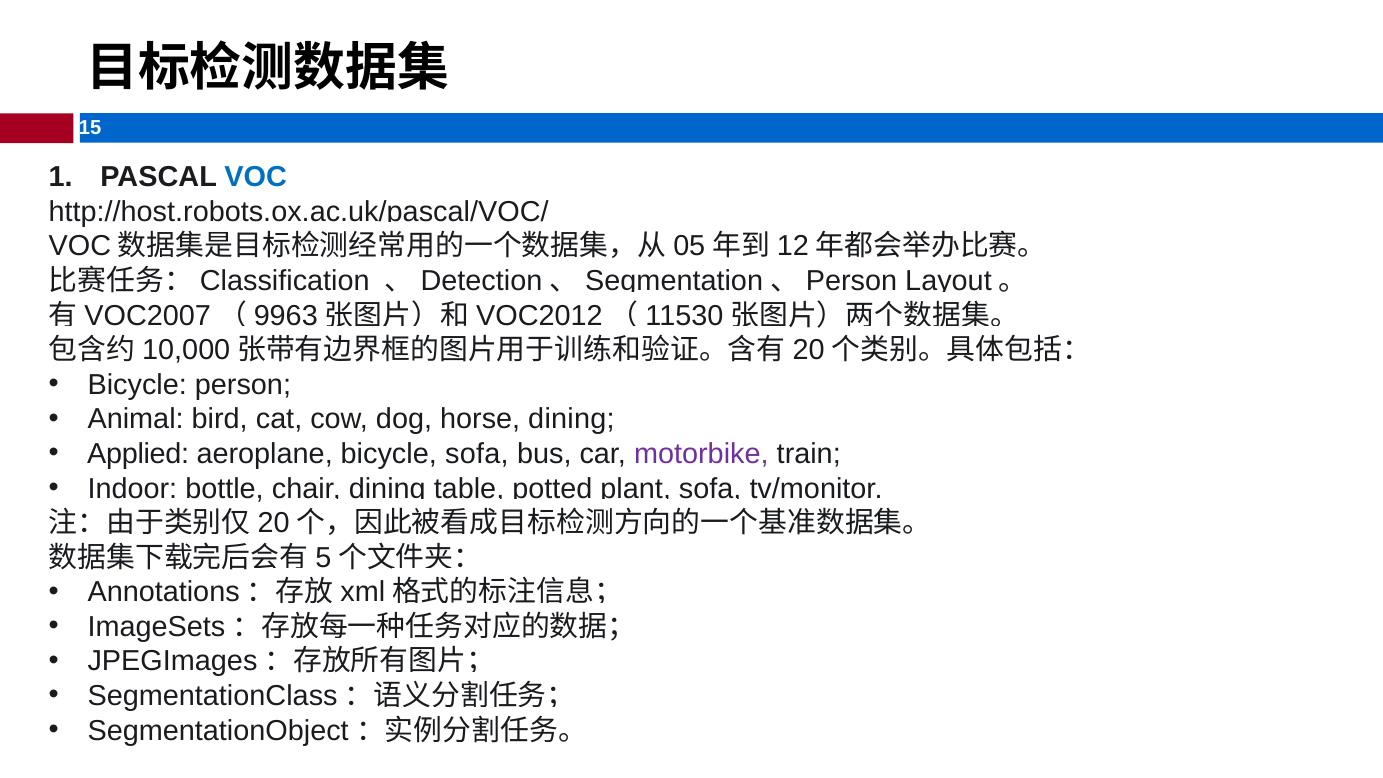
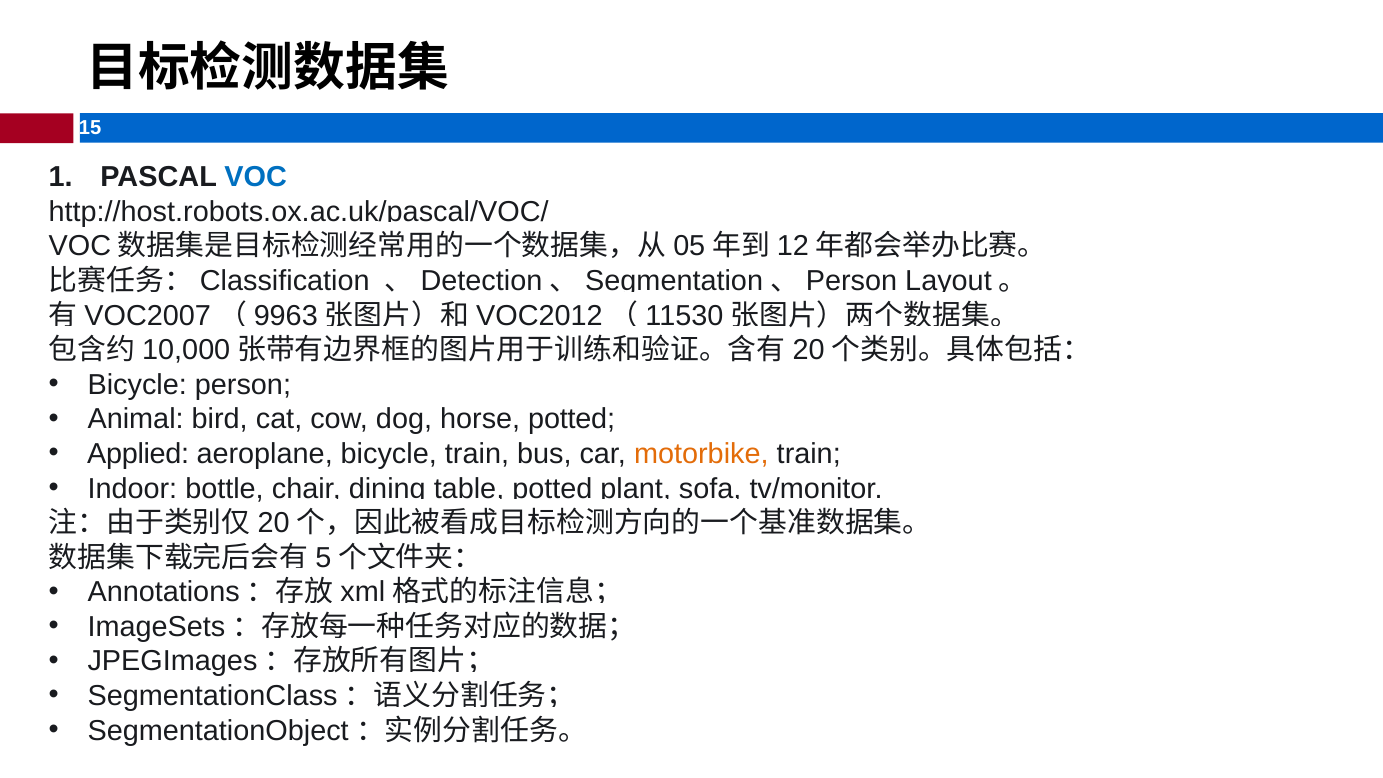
horse dining: dining -> potted (572, 419)
bicycle sofa: sofa -> train (477, 454)
motorbike colour: purple -> orange (701, 454)
